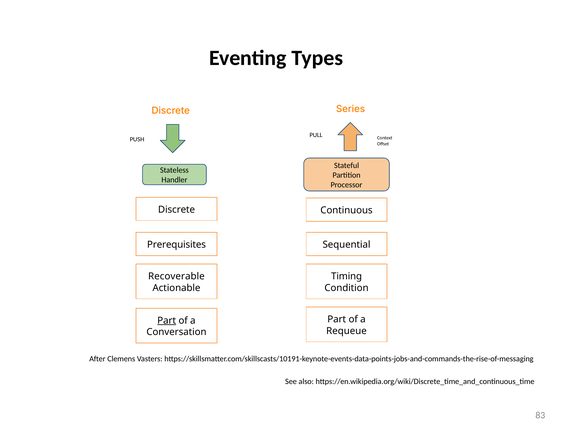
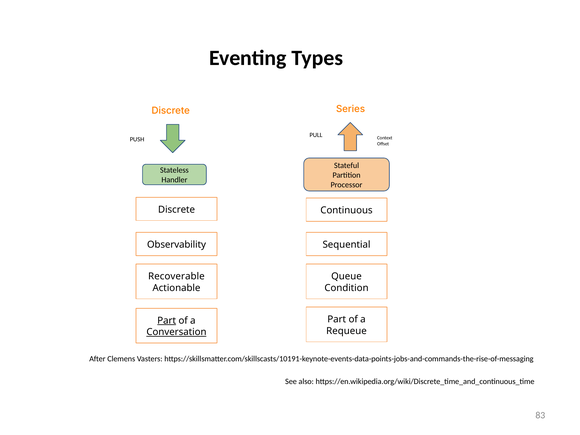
Prerequisites: Prerequisites -> Observability (177, 245)
Timing: Timing -> Queue (346, 276)
Conversation underline: none -> present (176, 332)
